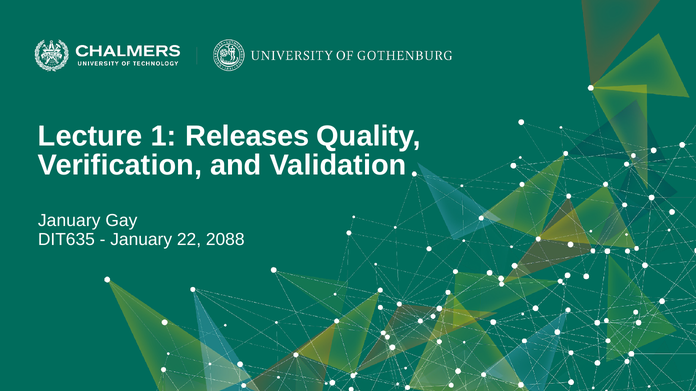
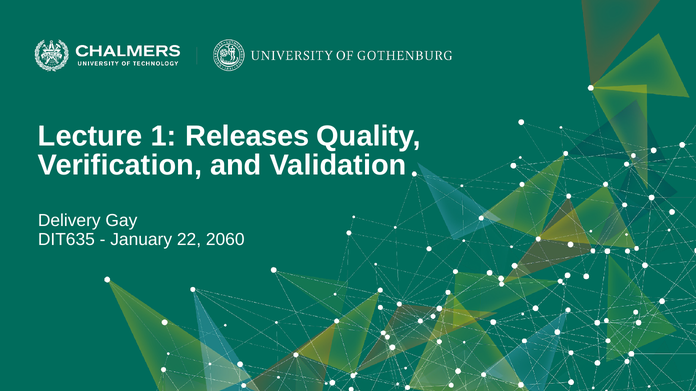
January: January -> Delivery (69, 221)
2088: 2088 -> 2060 (225, 240)
